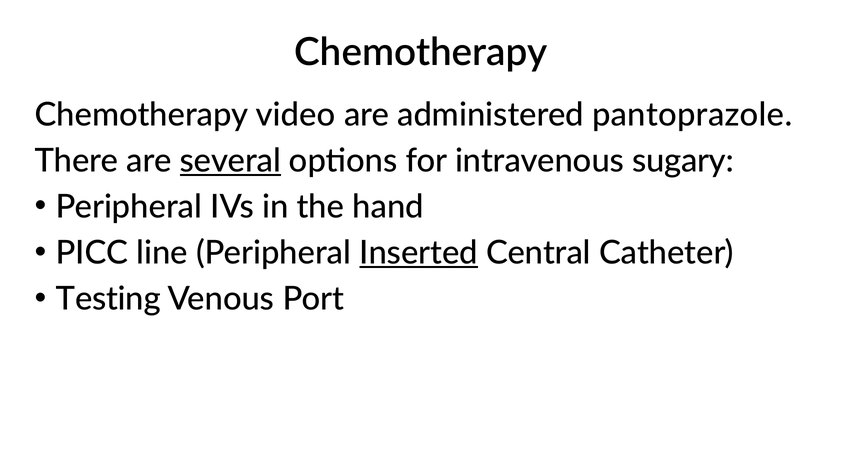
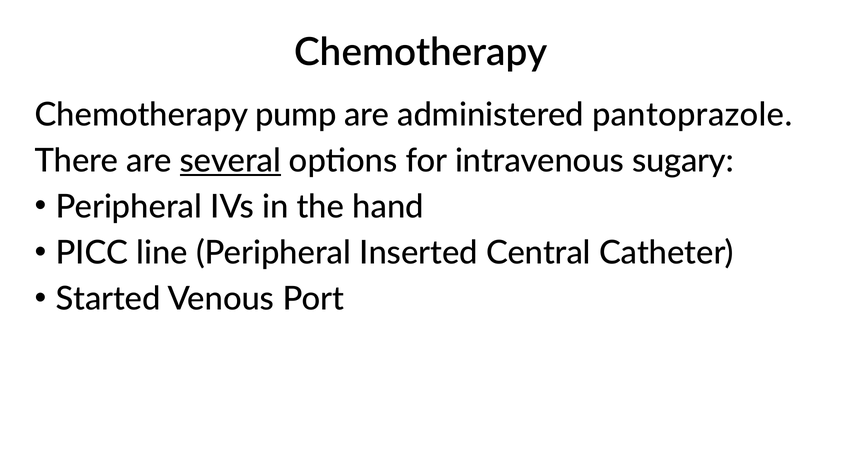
video: video -> pump (296, 115)
Inserted underline: present -> none (419, 253)
Testing: Testing -> Started (108, 299)
